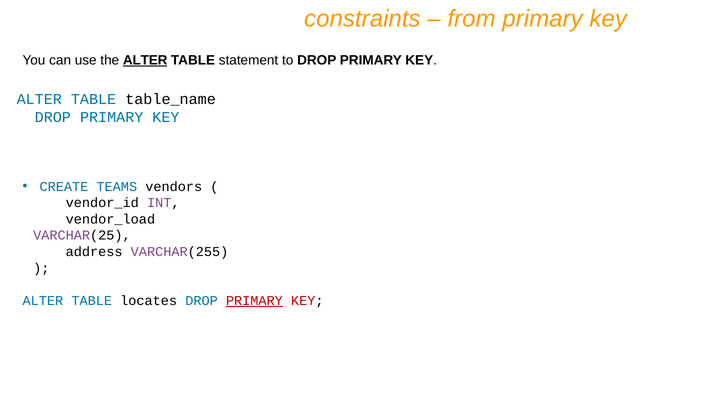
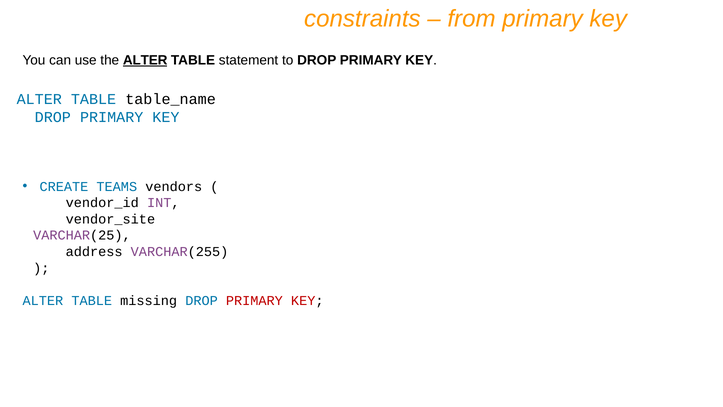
vendor_load: vendor_load -> vendor_site (110, 219)
locates: locates -> missing (149, 300)
PRIMARY underline: present -> none (254, 300)
